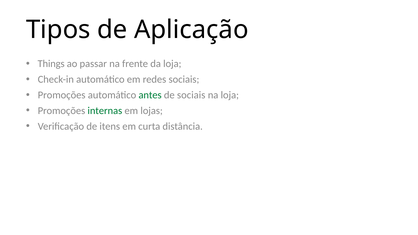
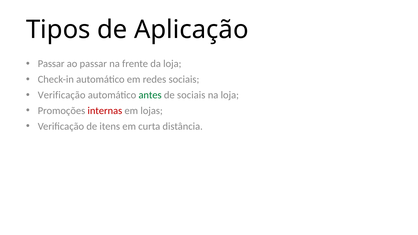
Things: Things -> Passar (51, 64)
Promoções: Promoções -> Verificação (62, 95)
internas colour: green -> red (105, 111)
